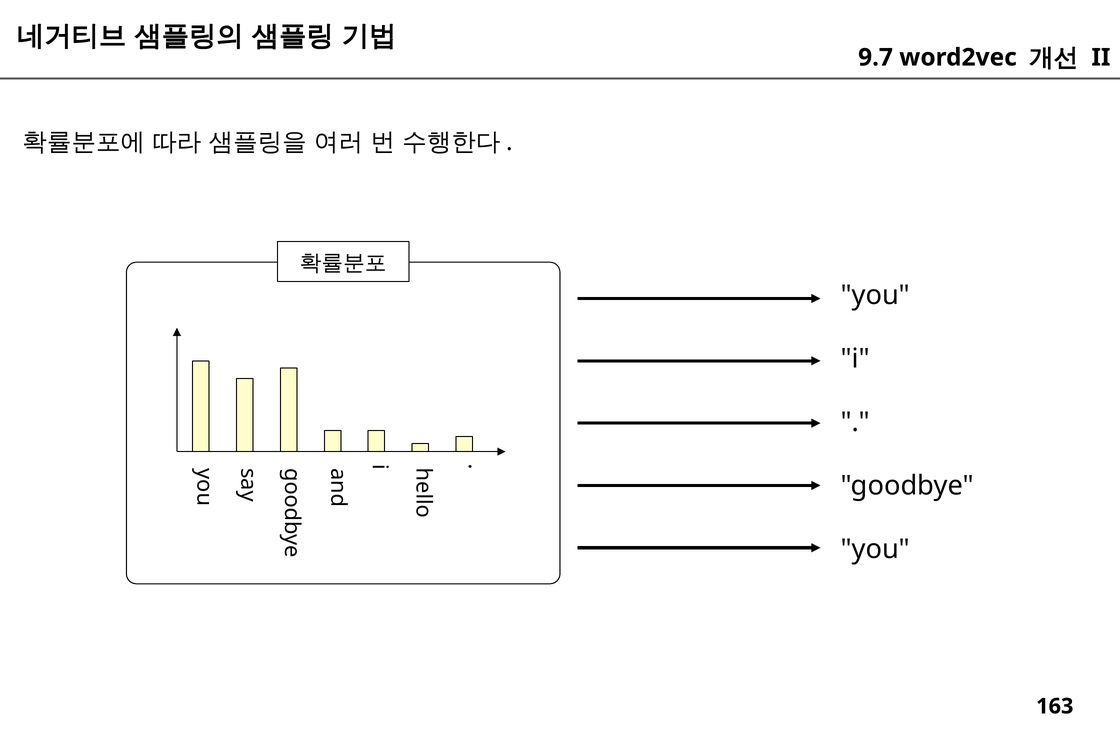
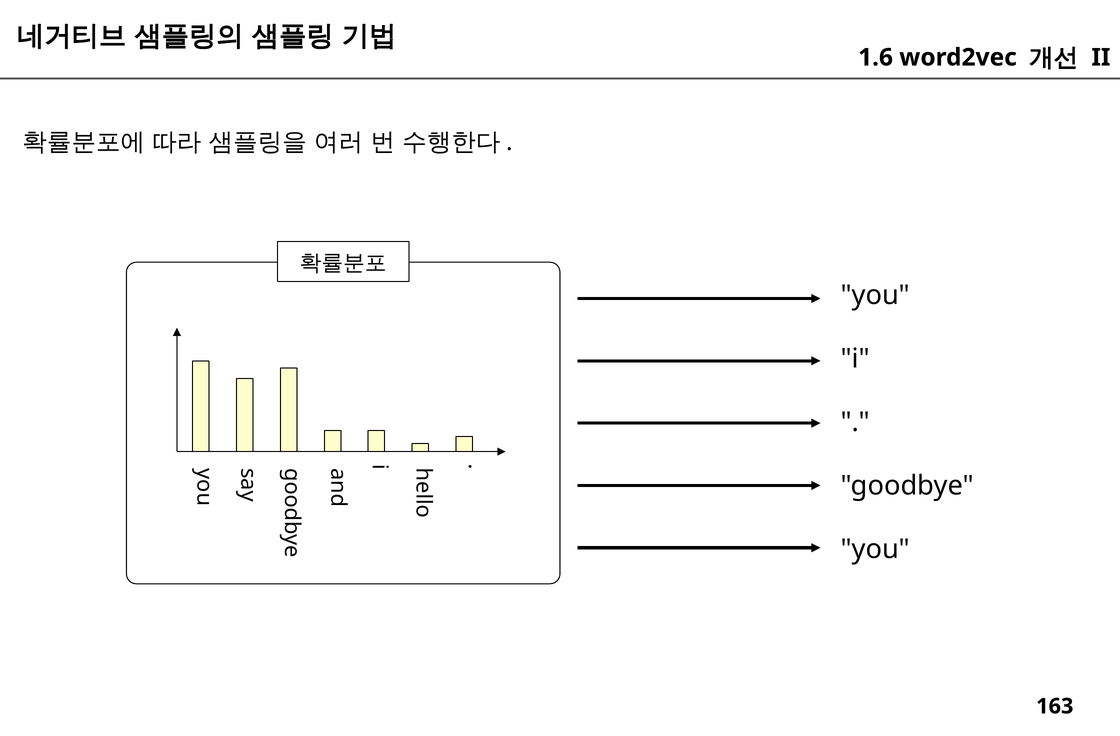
9.7: 9.7 -> 1.6 (876, 57)
